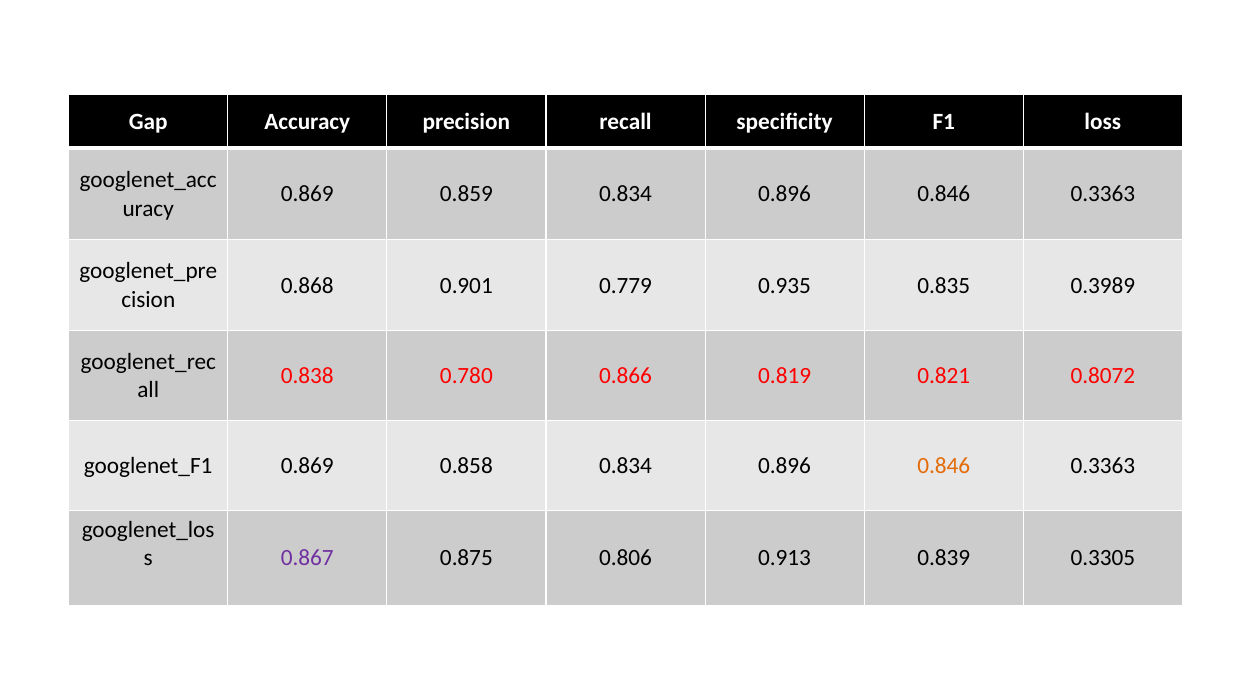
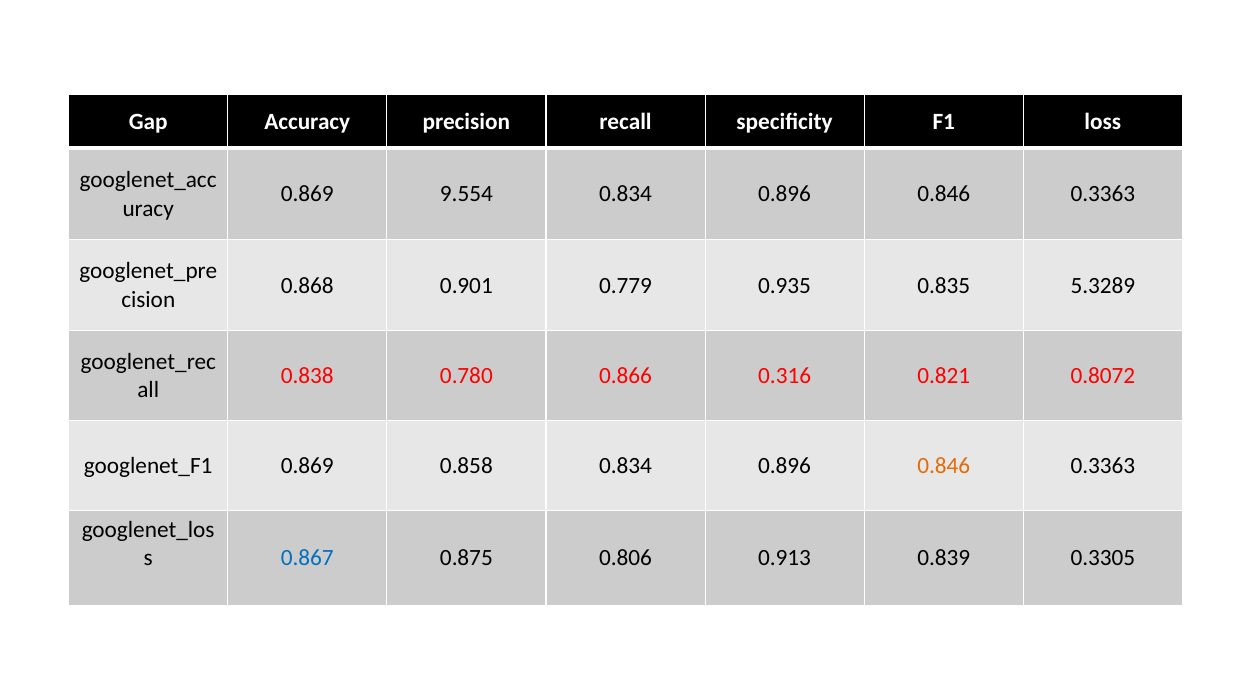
0.859: 0.859 -> 9.554 (466, 194)
0.3989: 0.3989 -> 5.3289 (1103, 285)
0.819: 0.819 -> 0.316 (785, 376)
0.867 colour: purple -> blue (307, 558)
